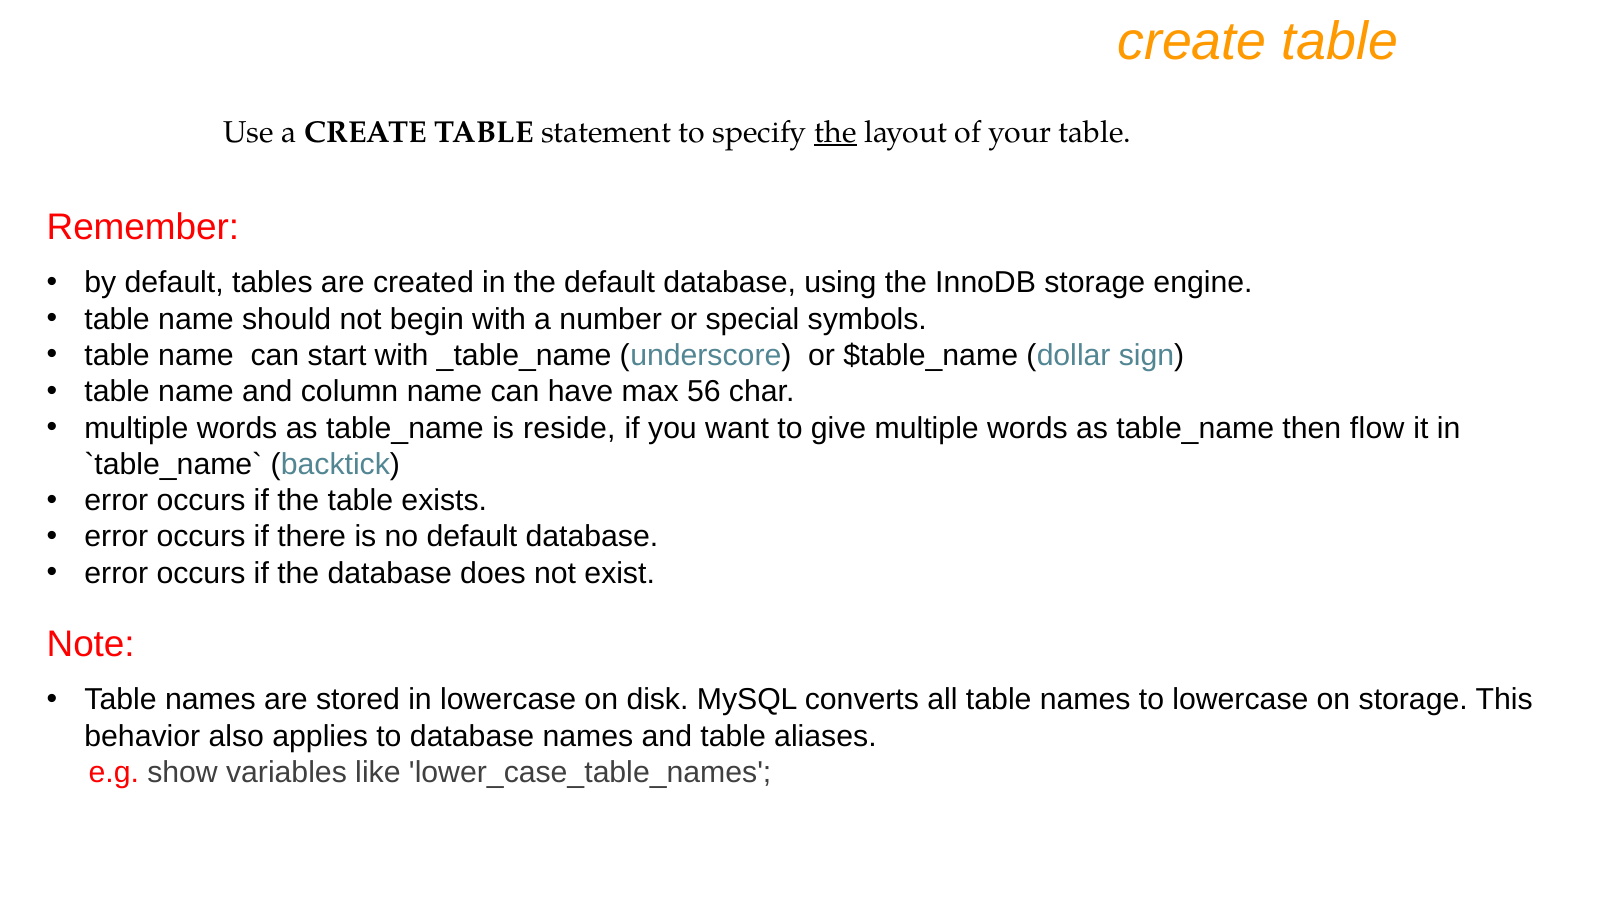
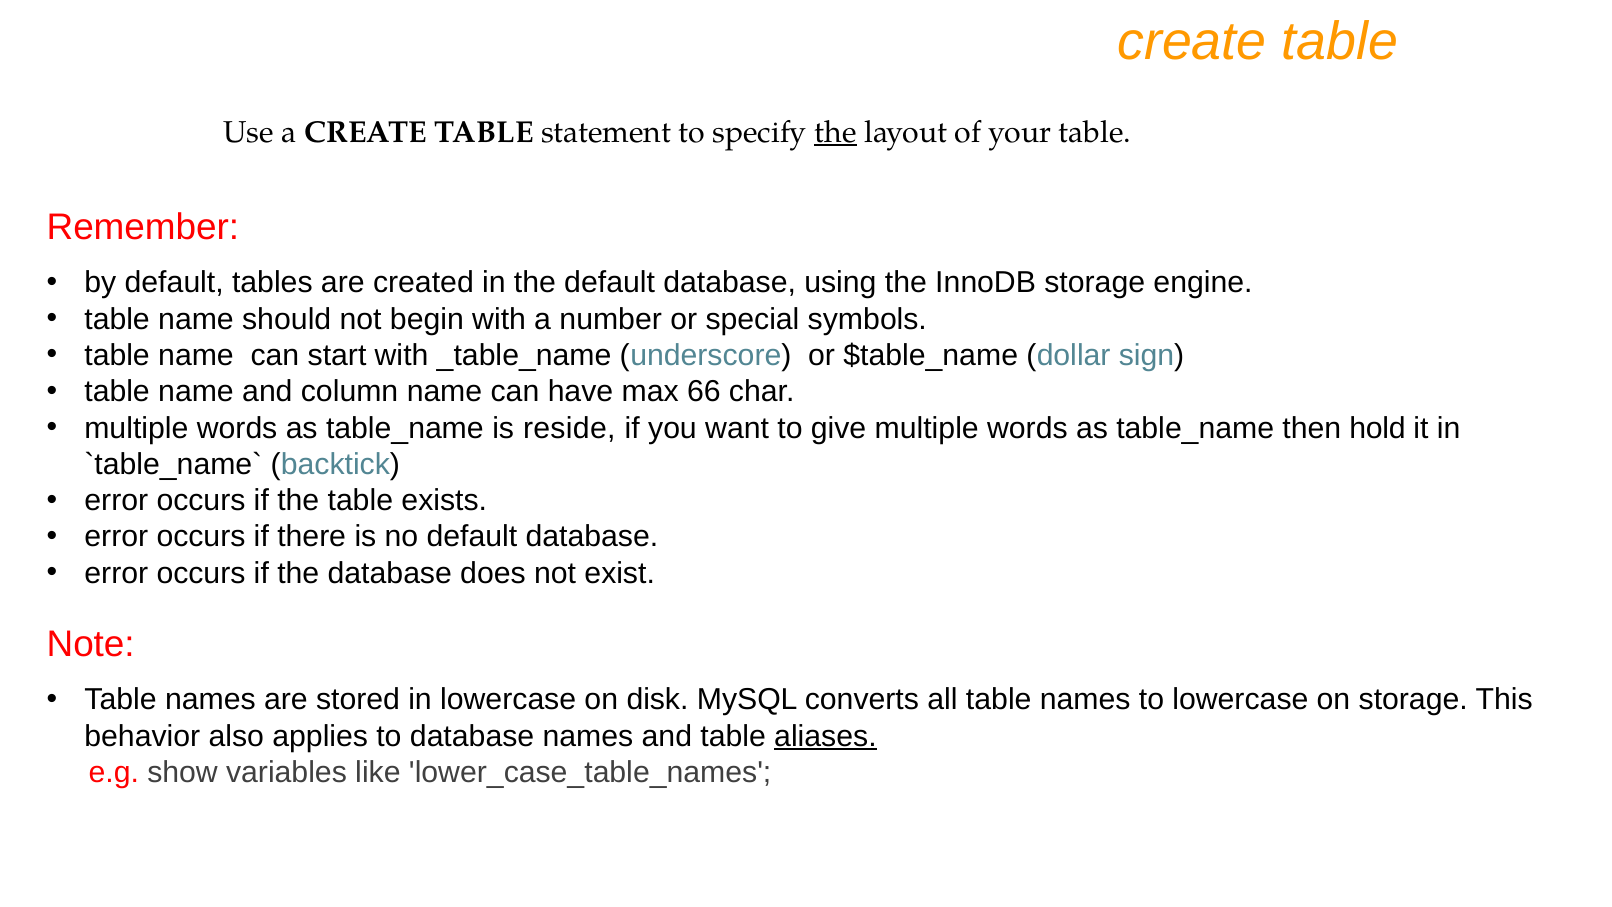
56: 56 -> 66 (704, 392)
flow: flow -> hold (1377, 428)
aliases underline: none -> present (825, 736)
